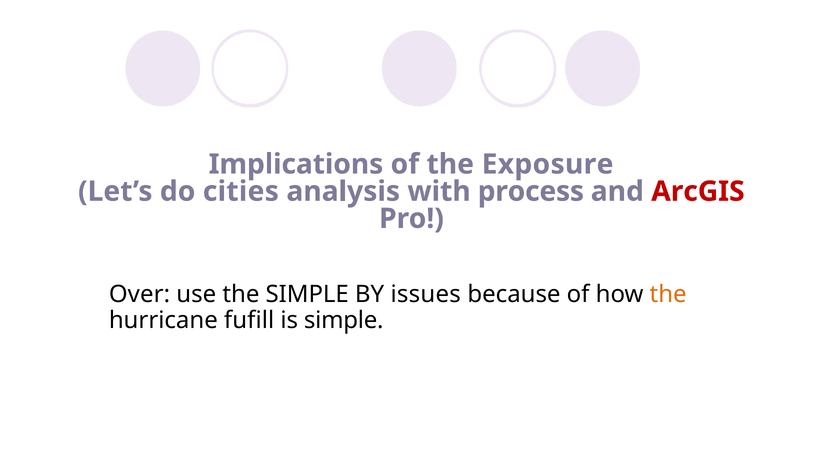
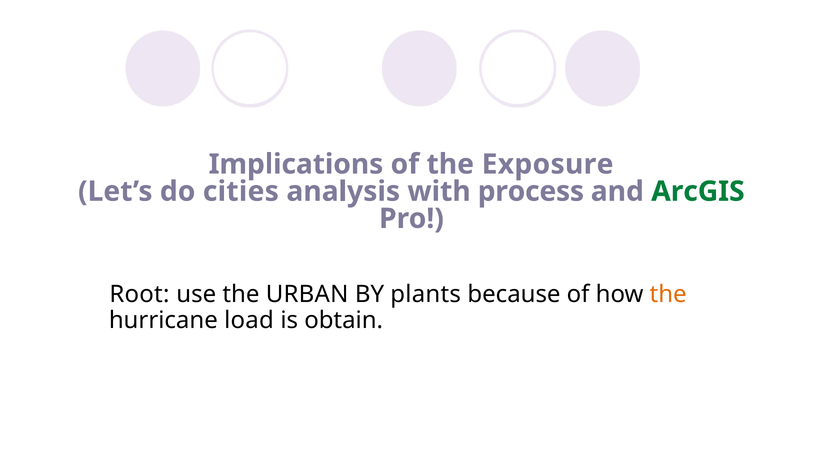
ArcGIS colour: red -> green (698, 191)
Over: Over -> Root (139, 294)
the SIMPLE: SIMPLE -> URBAN (307, 294)
issues: issues -> plants (426, 294)
fufill: fufill -> load (249, 320)
is simple: simple -> obtain (344, 320)
